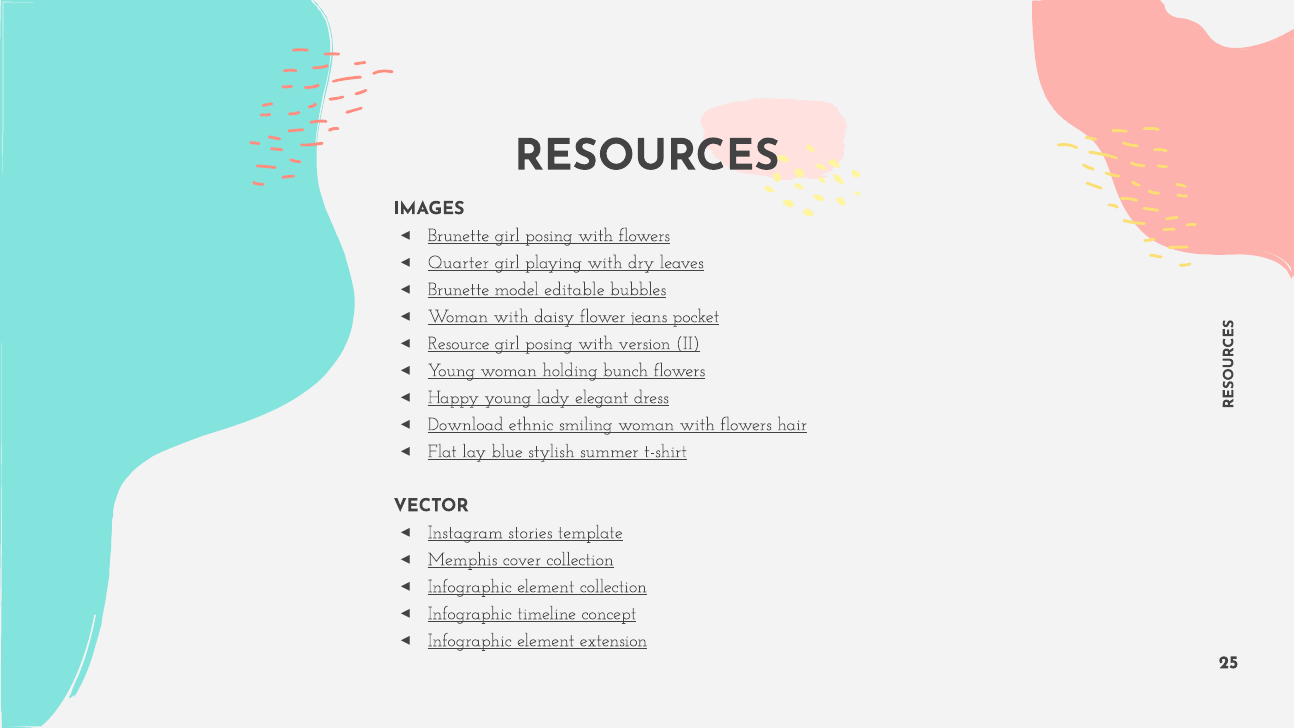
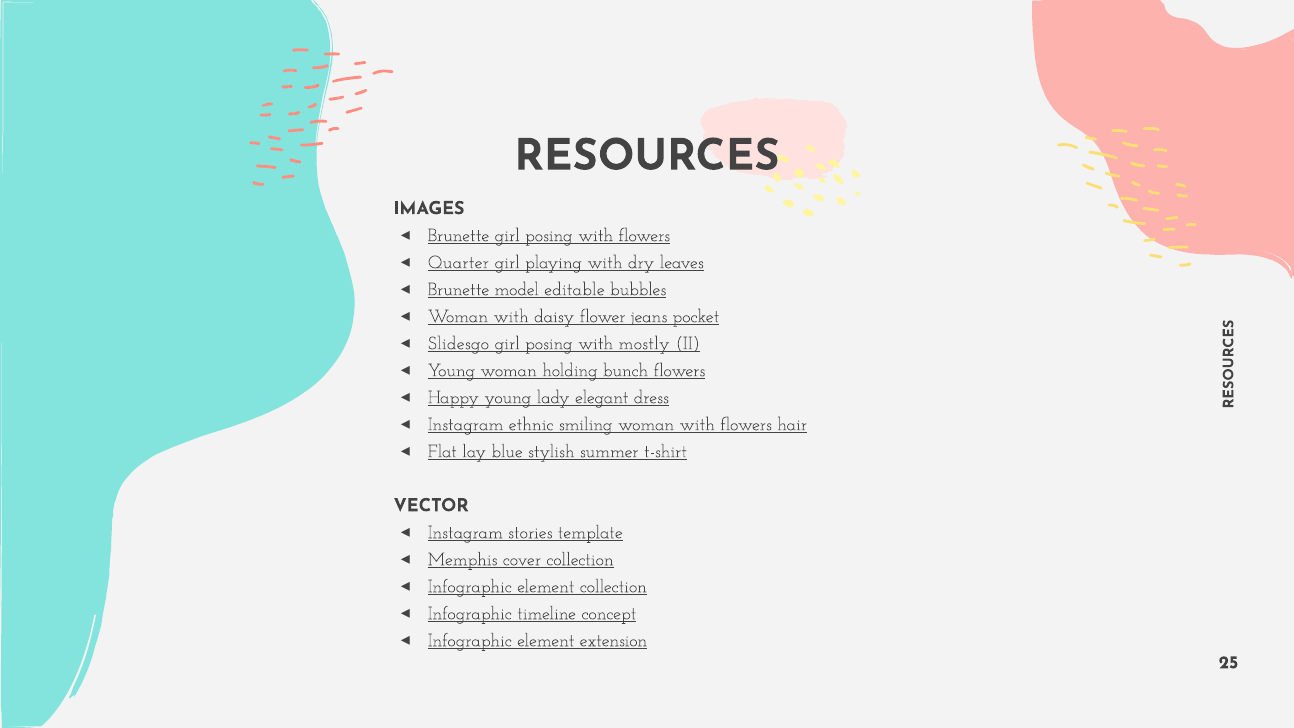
Resource: Resource -> Slidesgo (458, 343)
version: version -> mostly (644, 343)
Download: Download -> Instagram (466, 424)
